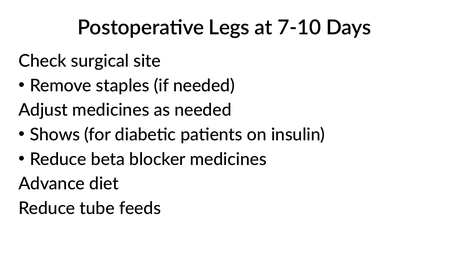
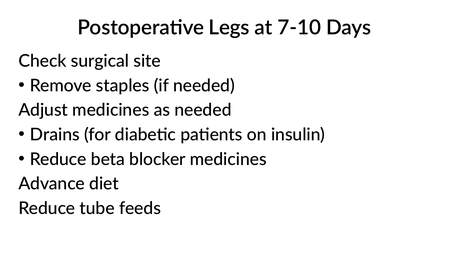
Shows: Shows -> Drains (55, 135)
